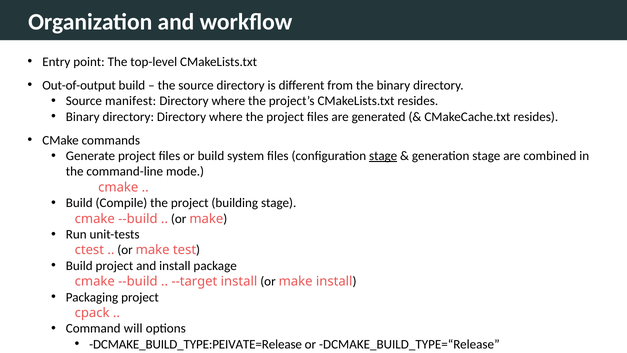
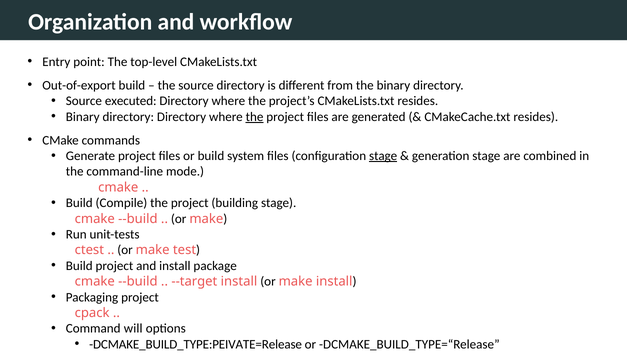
Out-of-output: Out-of-output -> Out-of-export (79, 85)
manifest: manifest -> executed (131, 101)
the underline: none -> present (255, 117)
